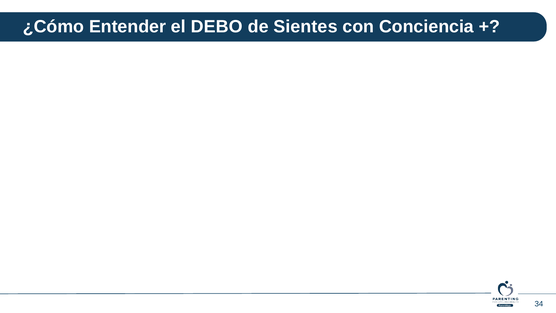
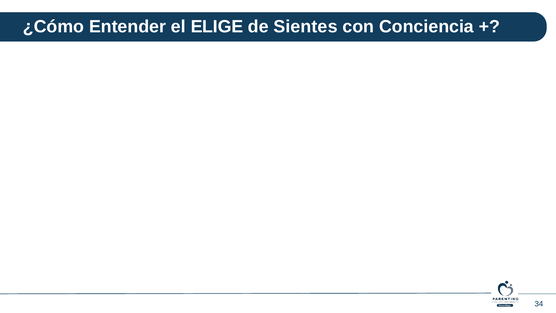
DEBO: DEBO -> ELIGE (217, 27)
